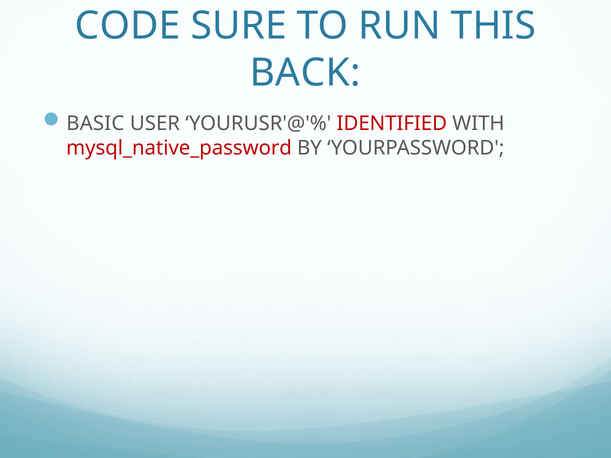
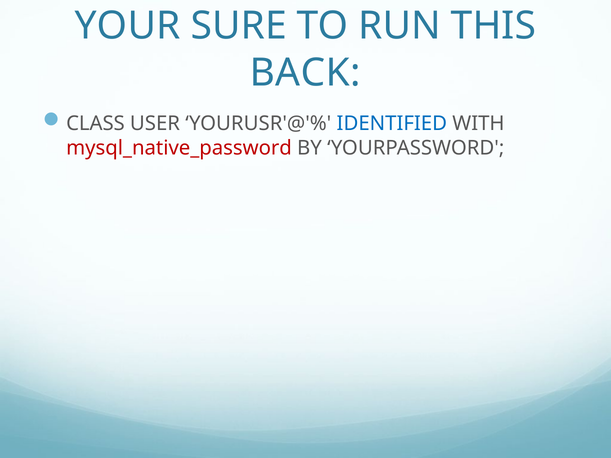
CODE: CODE -> YOUR (128, 26)
BASIC: BASIC -> CLASS (95, 124)
IDENTIFIED colour: red -> blue (392, 124)
